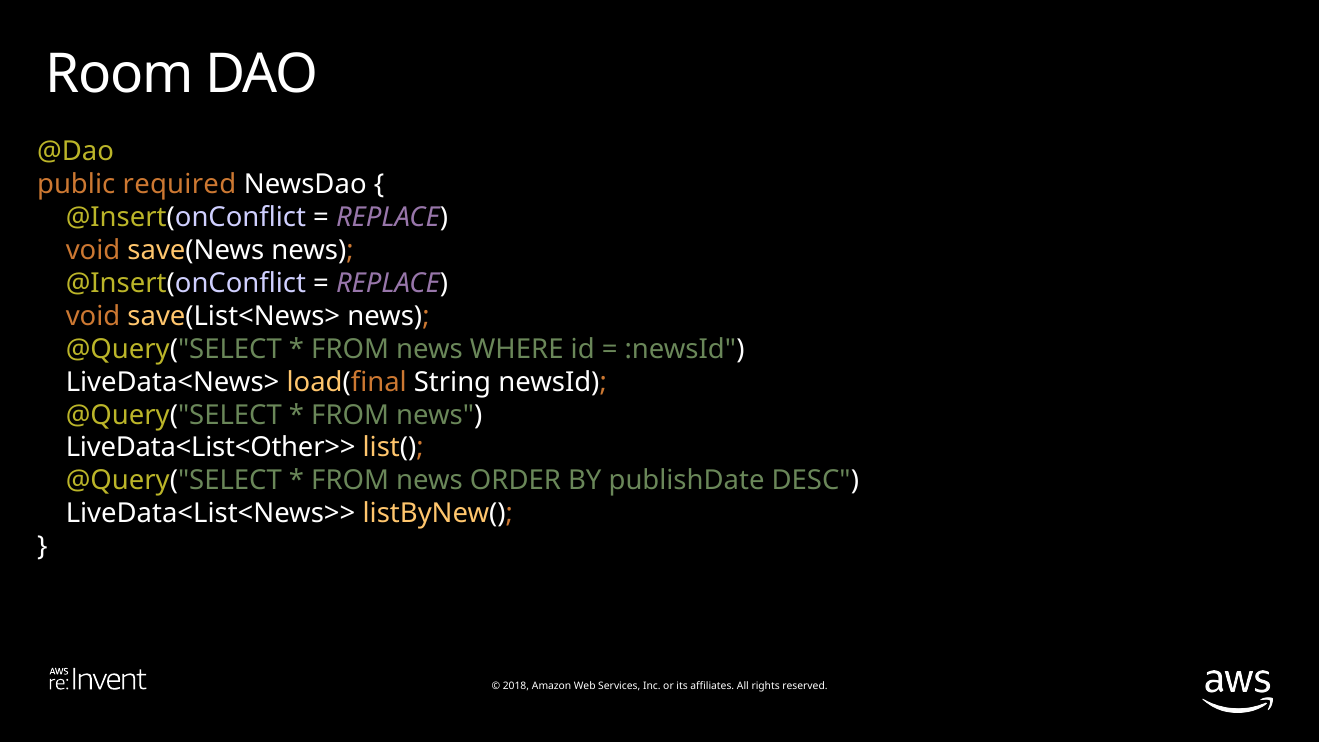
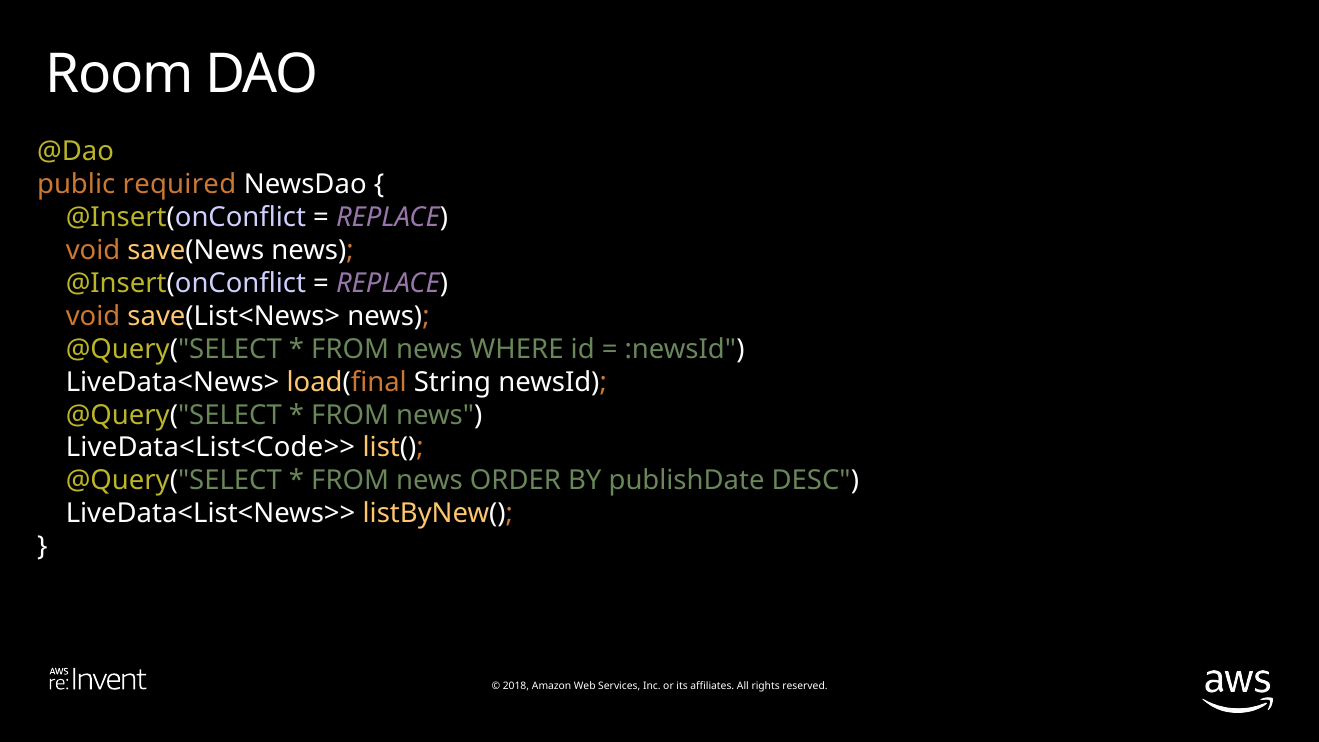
LiveData<List<Other>>: LiveData<List<Other>> -> LiveData<List<Code>> (210, 448)
